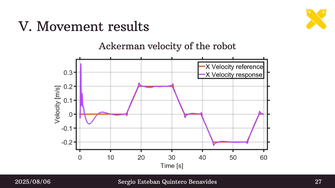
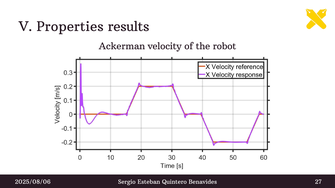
Movement: Movement -> Properties (70, 27)
